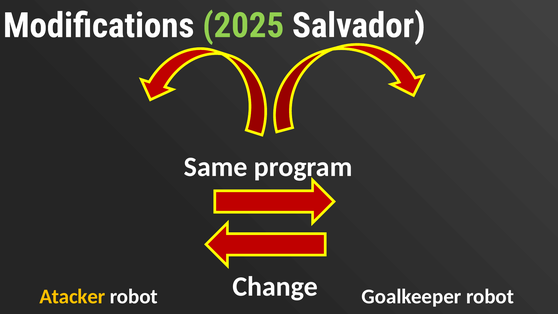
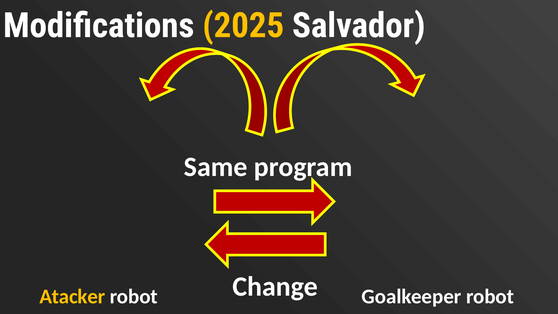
2025 colour: light green -> yellow (243, 26)
